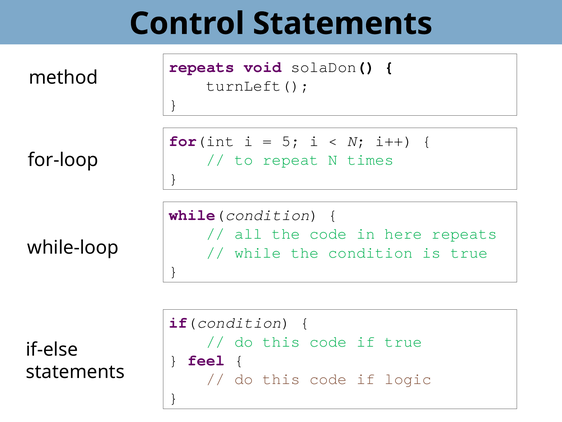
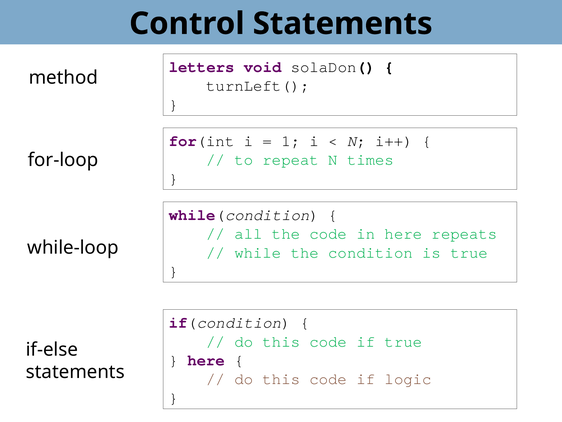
repeats: repeats -> letters (202, 67)
5: 5 -> 1 (291, 141)
feel: feel -> here (206, 360)
